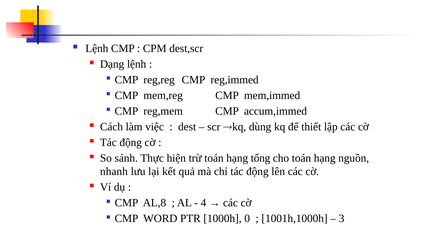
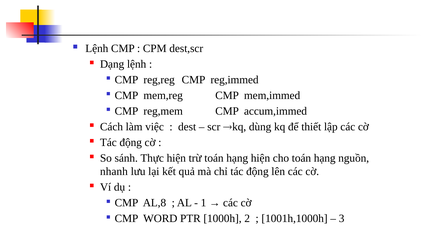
hạng tổng: tổng -> hiện (261, 158)
4: 4 -> 1 (204, 202)
0: 0 -> 2 (247, 218)
